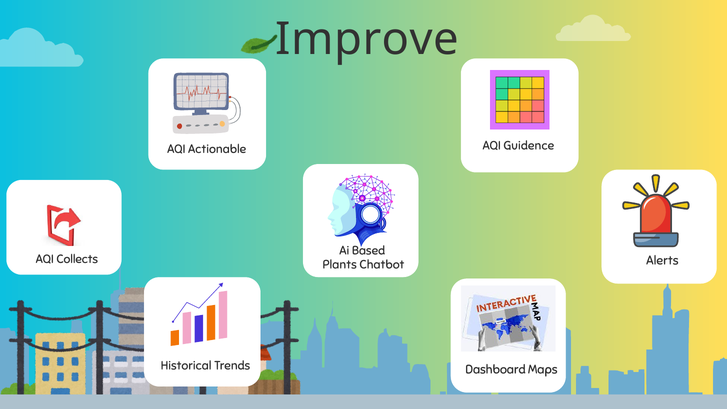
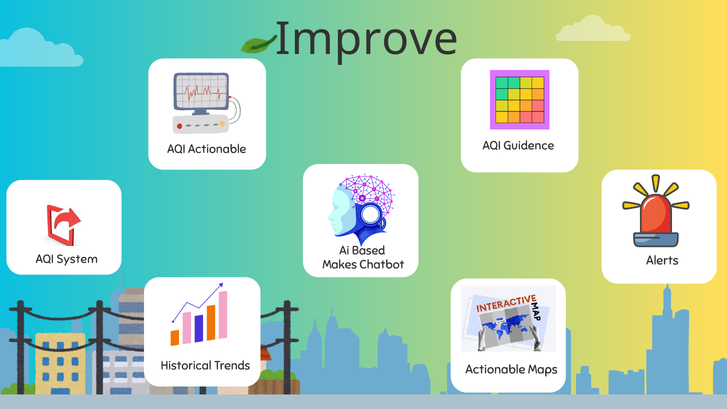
Collects: Collects -> System (77, 259)
Plants: Plants -> Makes (340, 265)
Dashboard: Dashboard -> Actionable (495, 369)
